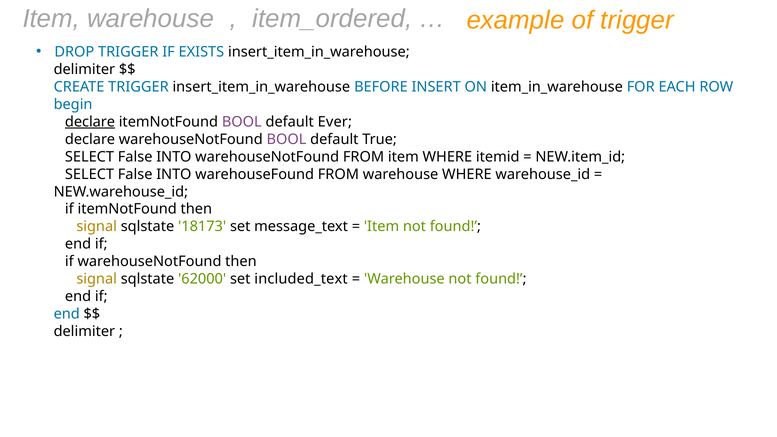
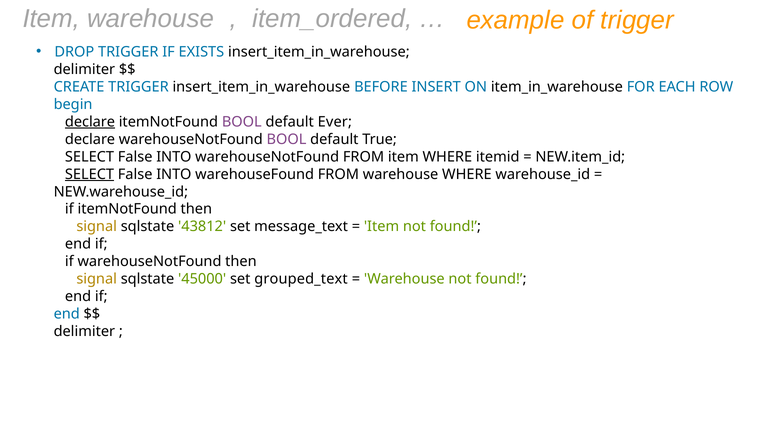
SELECT underline: none -> present (90, 174)
18173: 18173 -> 43812 (202, 227)
62000: 62000 -> 45000 (202, 279)
included_text: included_text -> grouped_text (301, 279)
